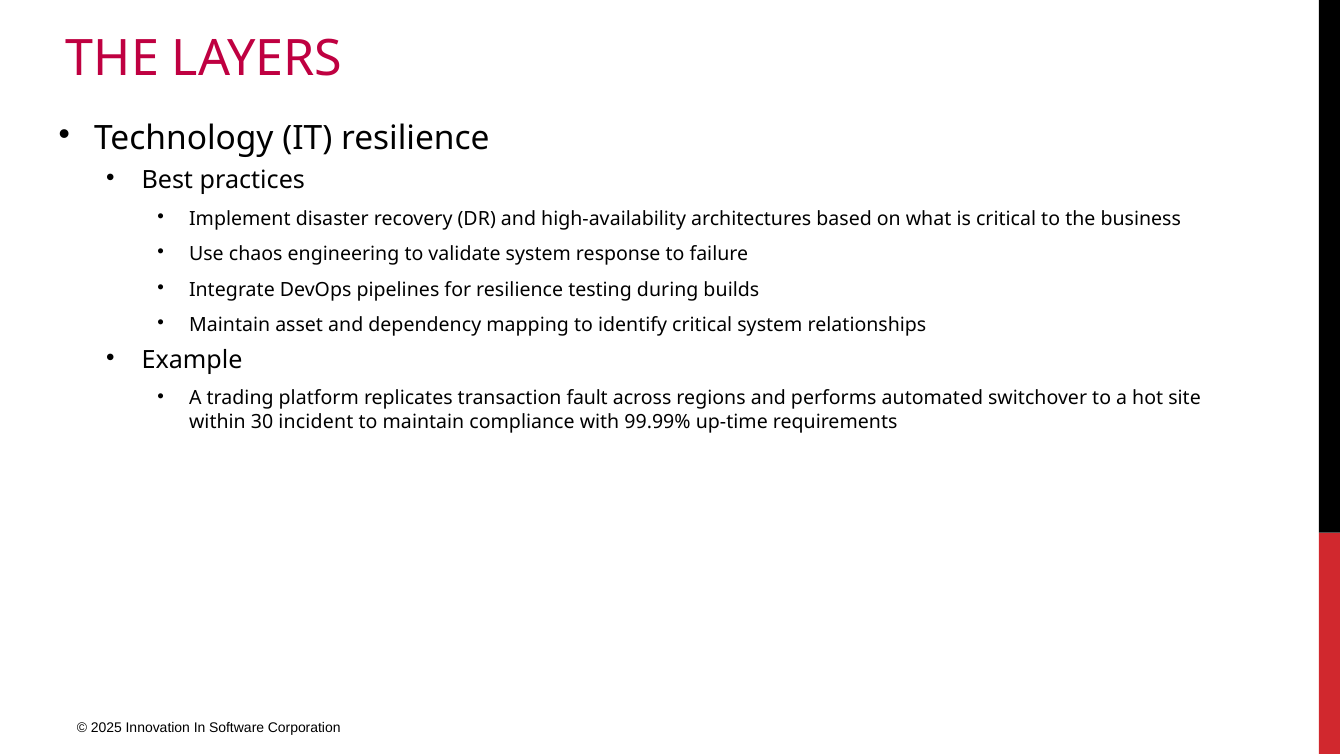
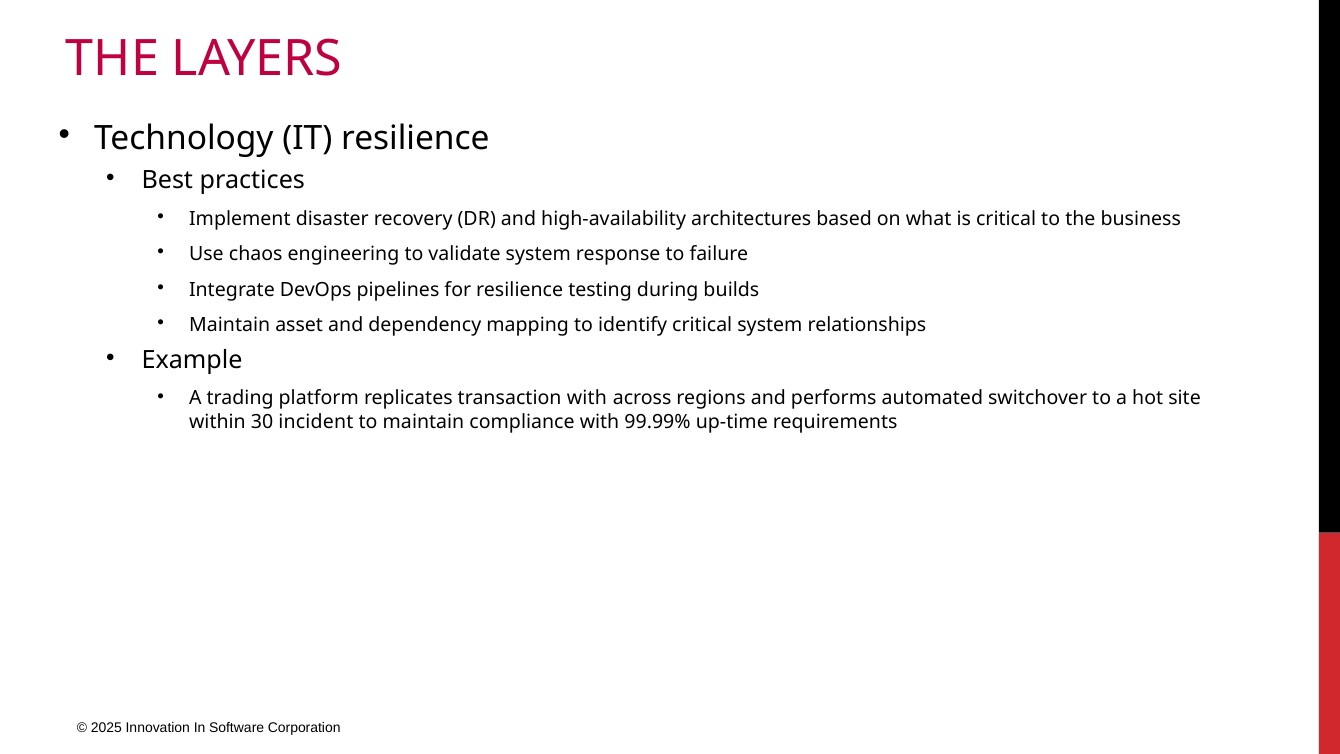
transaction fault: fault -> with (587, 398)
